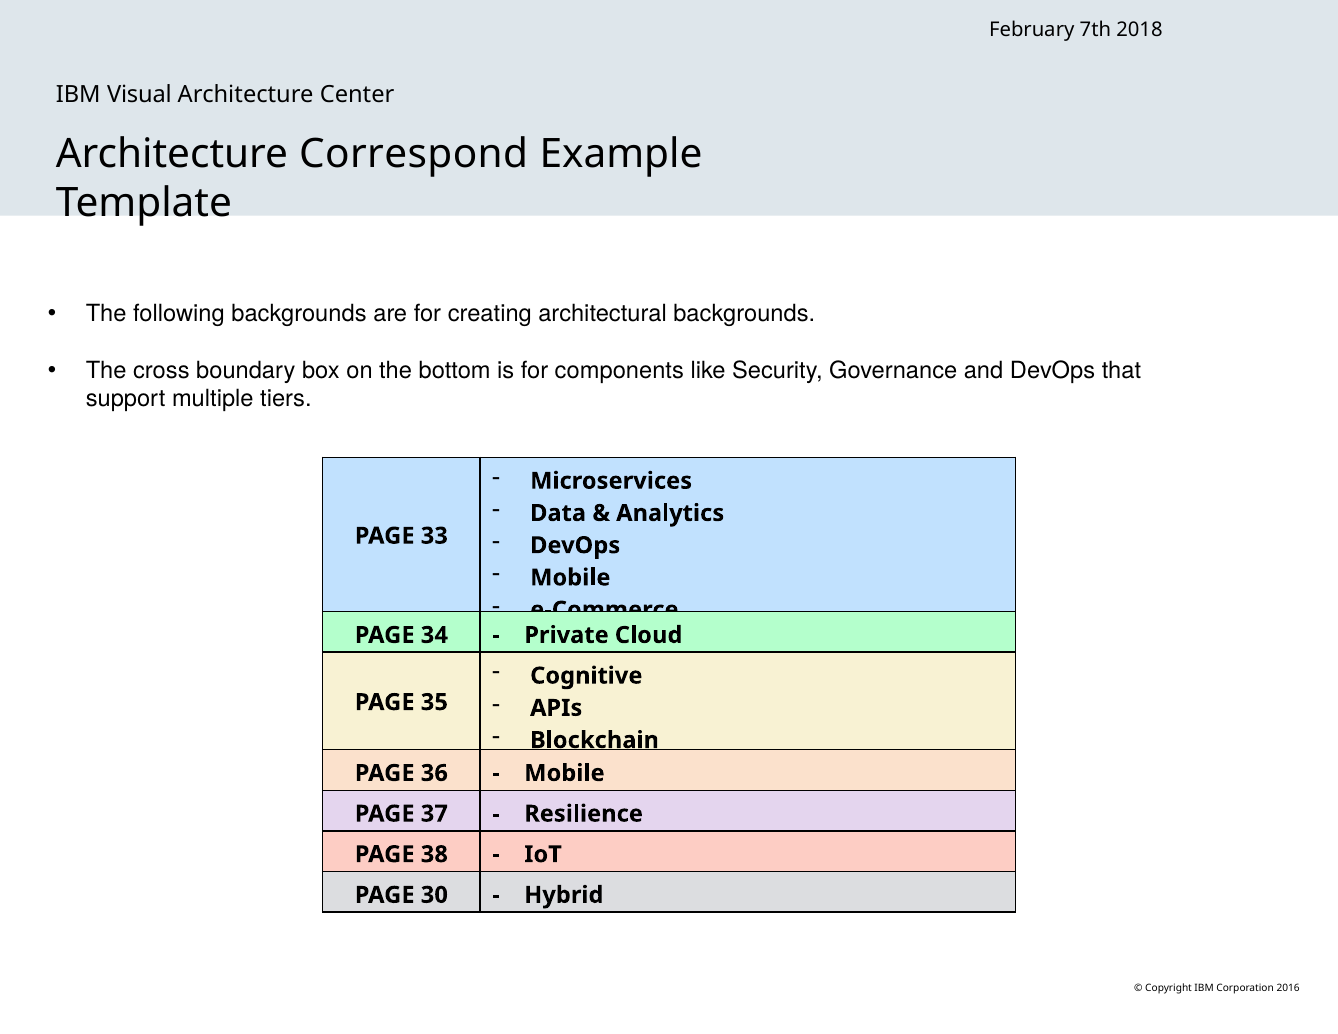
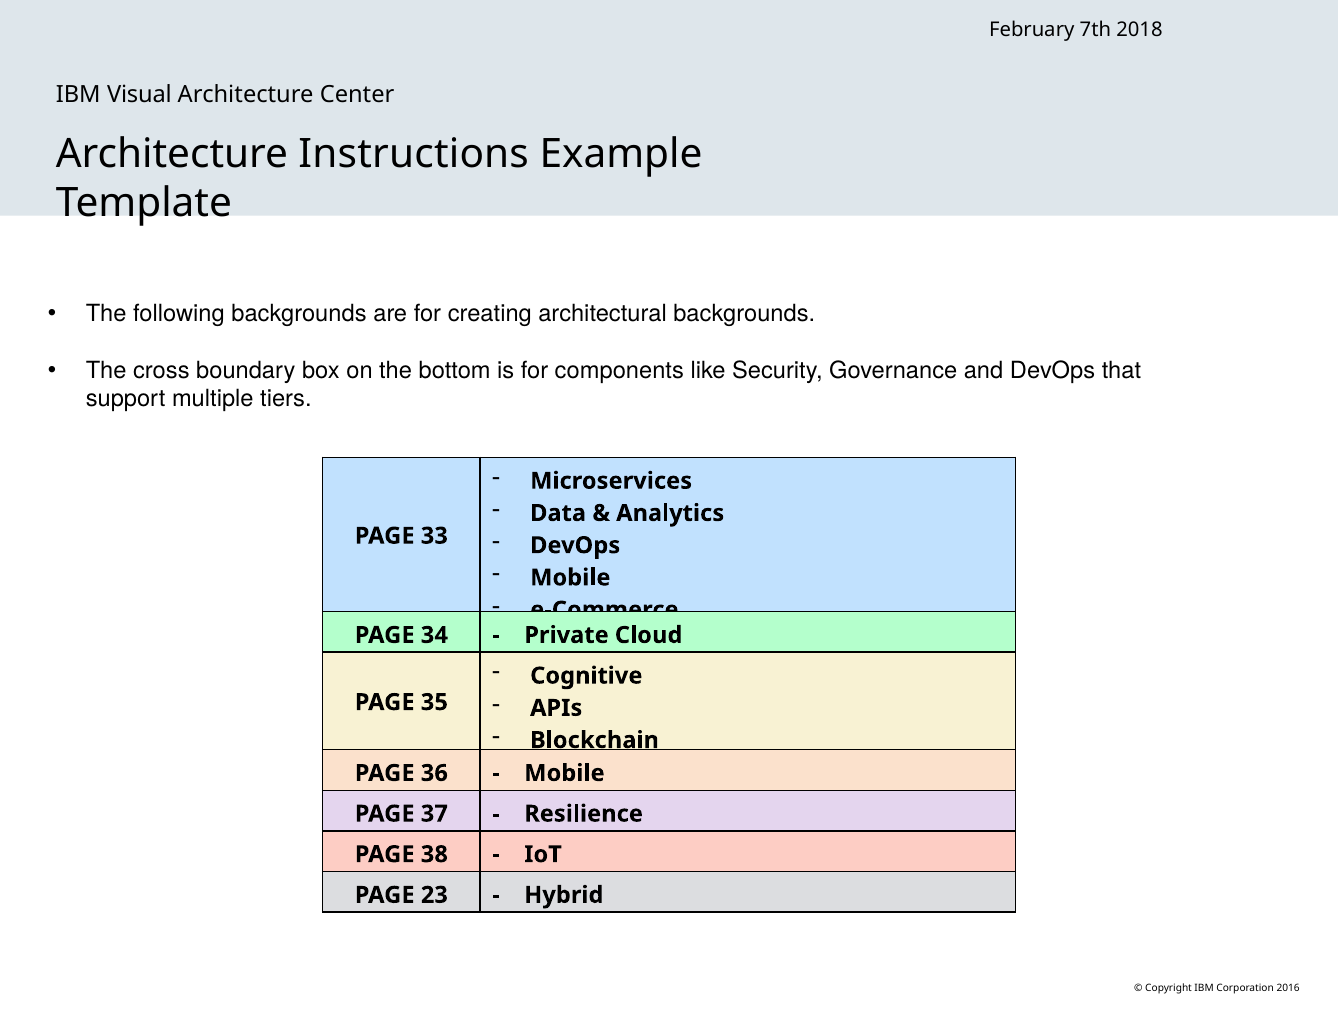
Correspond: Correspond -> Instructions (414, 154)
30: 30 -> 23 (434, 895)
